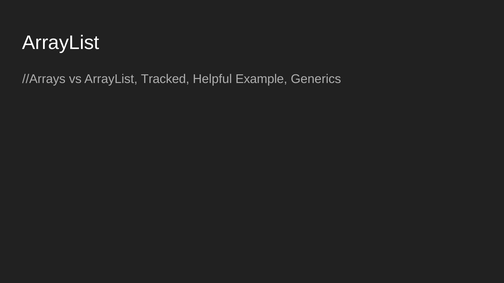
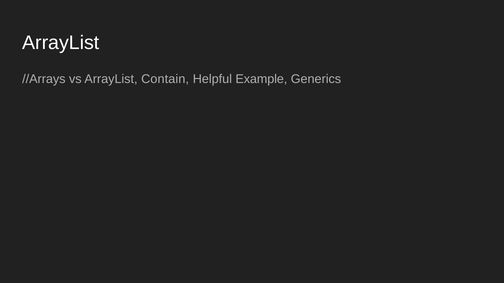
Tracked: Tracked -> Contain (165, 79)
